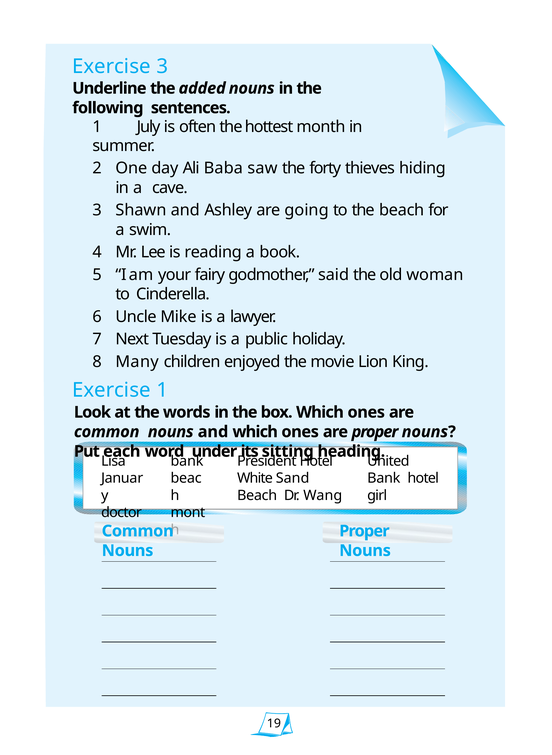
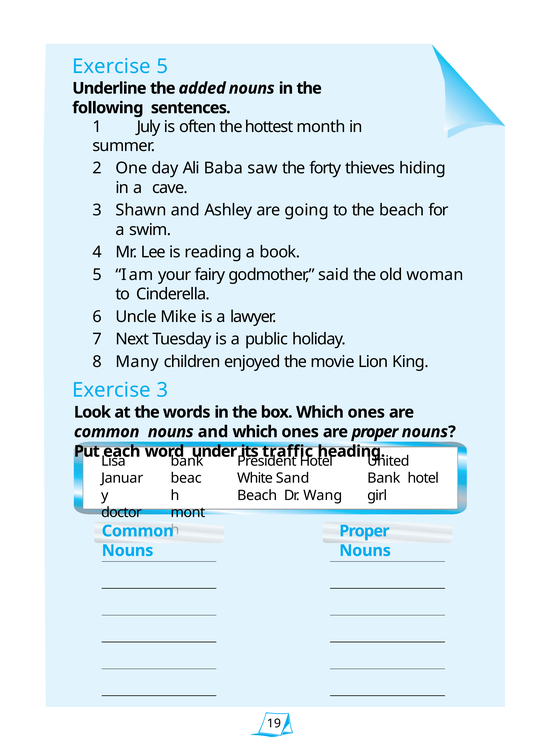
Exercise 3: 3 -> 5 (162, 66)
Exercise 1: 1 -> 3 (162, 391)
sitting: sitting -> traffic (288, 452)
